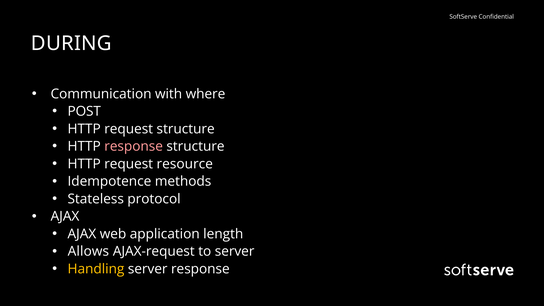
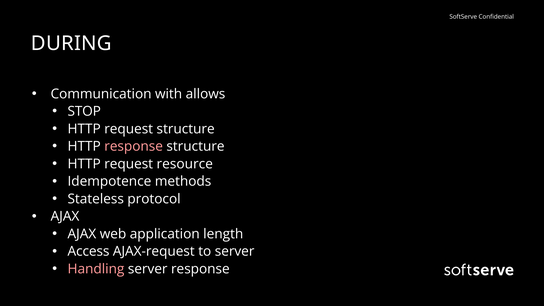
where: where -> allows (205, 94)
POST: POST -> STOP (84, 111)
Allows: Allows -> Access (88, 251)
Handling colour: yellow -> pink (96, 269)
